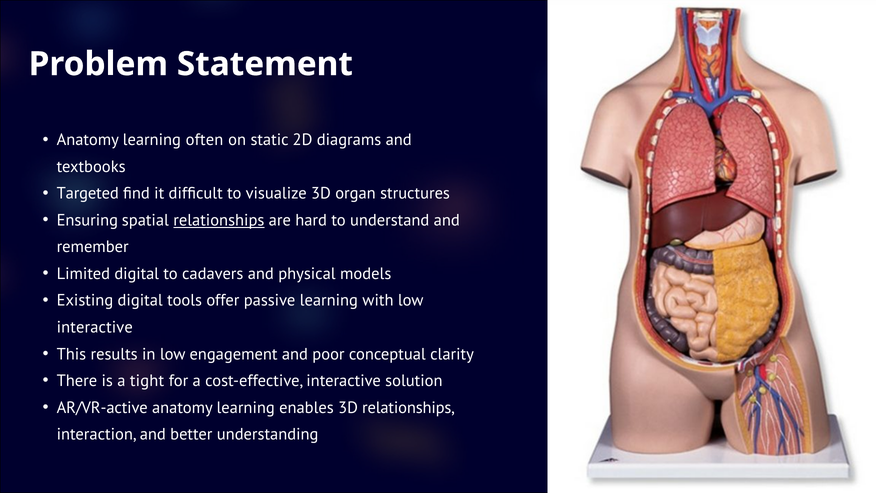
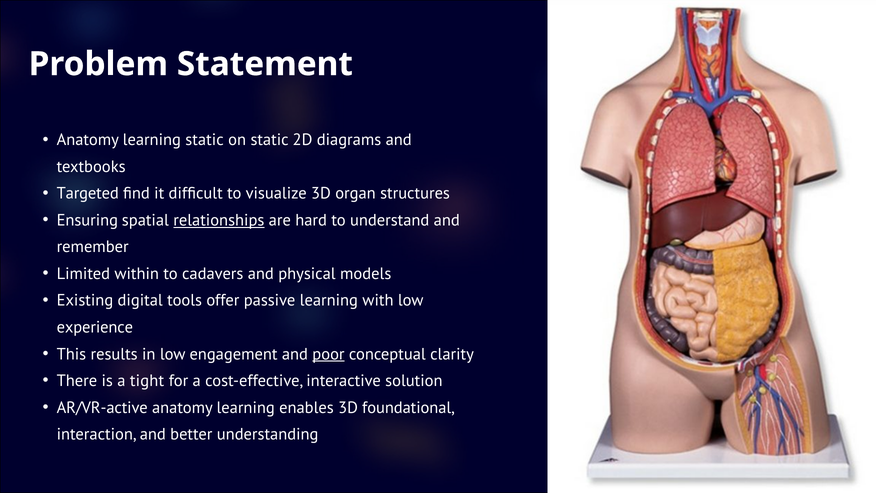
learning often: often -> static (205, 140)
Limited digital: digital -> within (137, 274)
interactive: interactive -> experience (95, 327)
poor underline: none -> present (328, 354)
3D relationships: relationships -> foundational (408, 407)
